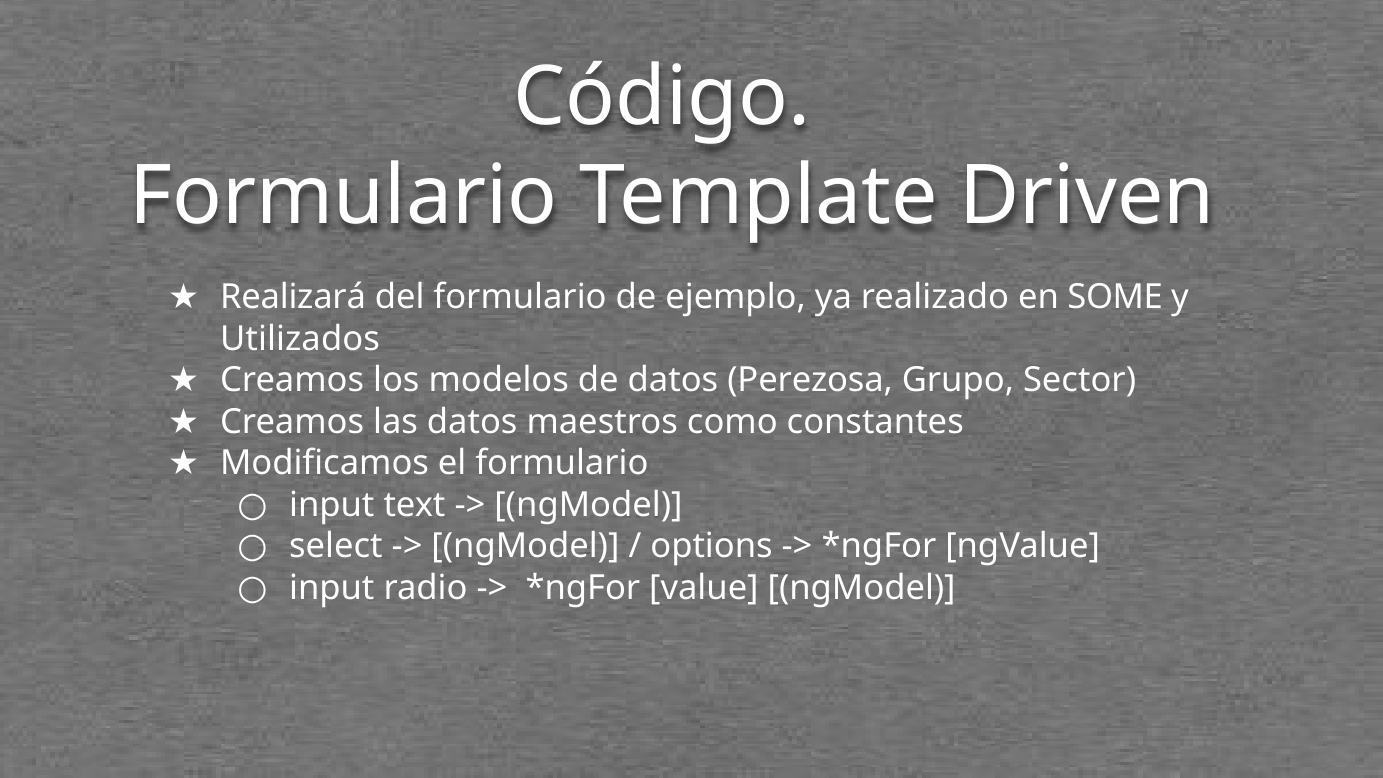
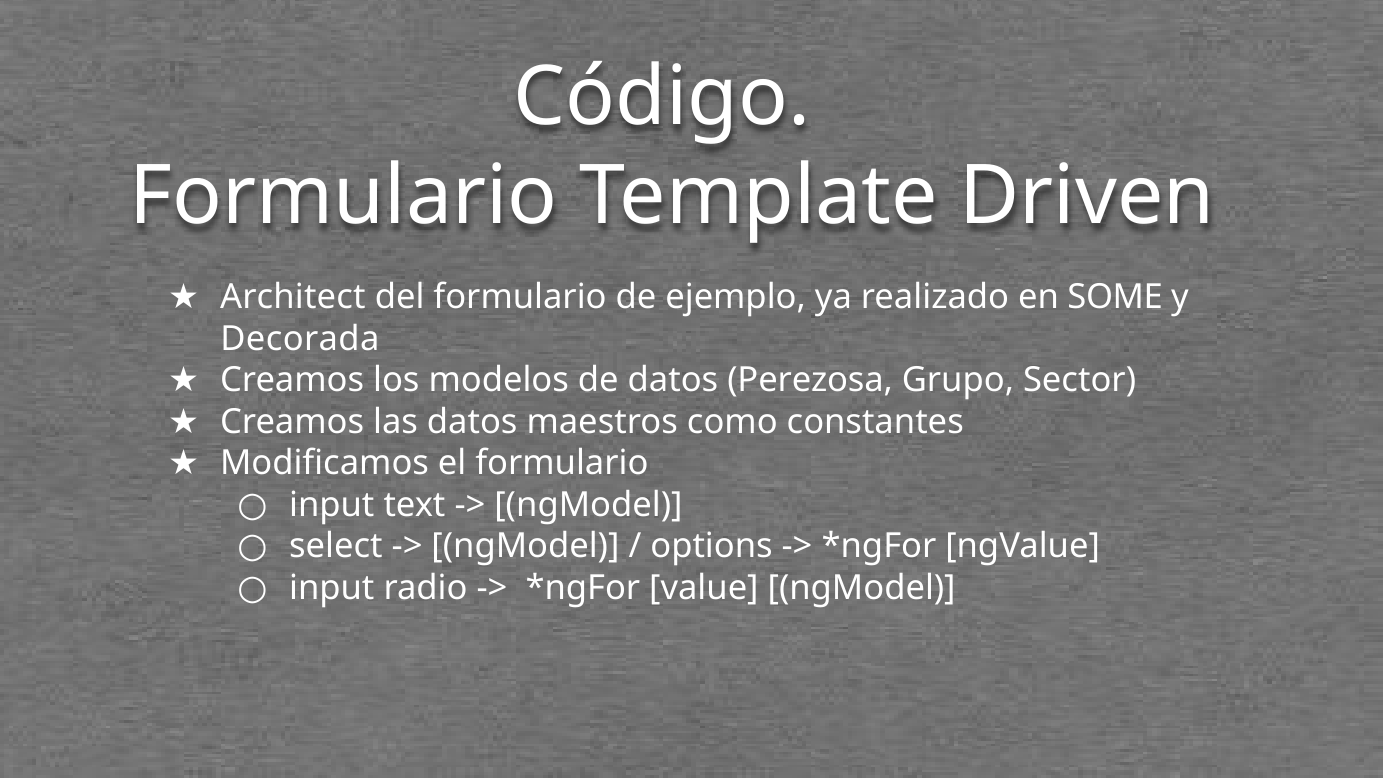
Realizará: Realizará -> Architect (293, 298)
Utilizados: Utilizados -> Decorada (300, 339)
